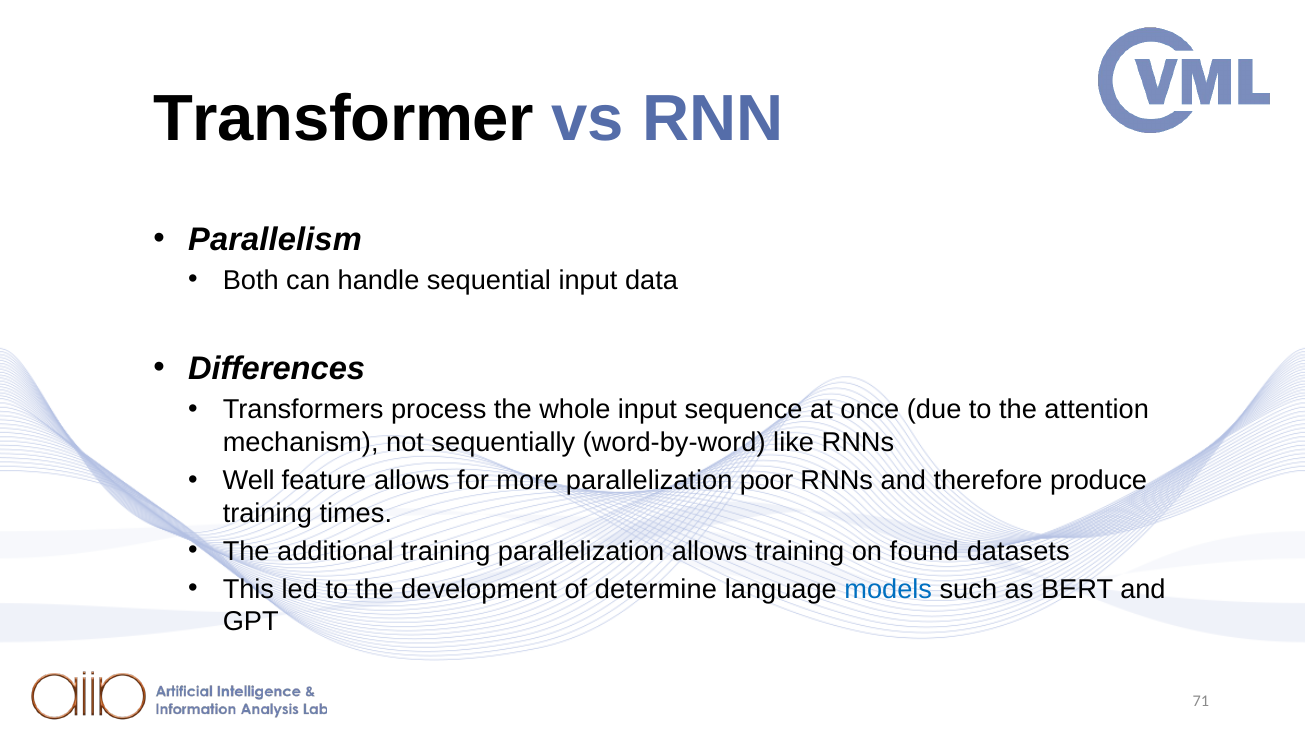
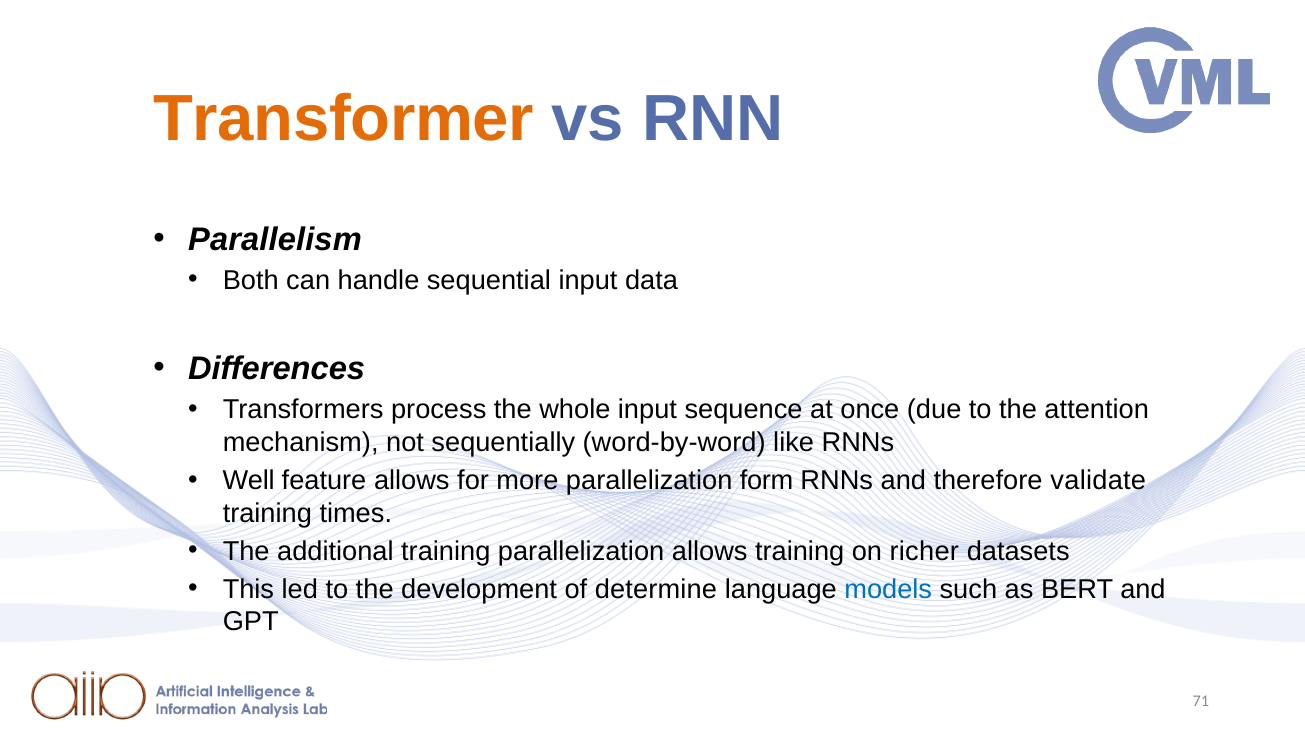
Transformer colour: black -> orange (344, 119)
poor: poor -> form (767, 481)
produce: produce -> validate (1098, 481)
found: found -> richer (924, 551)
